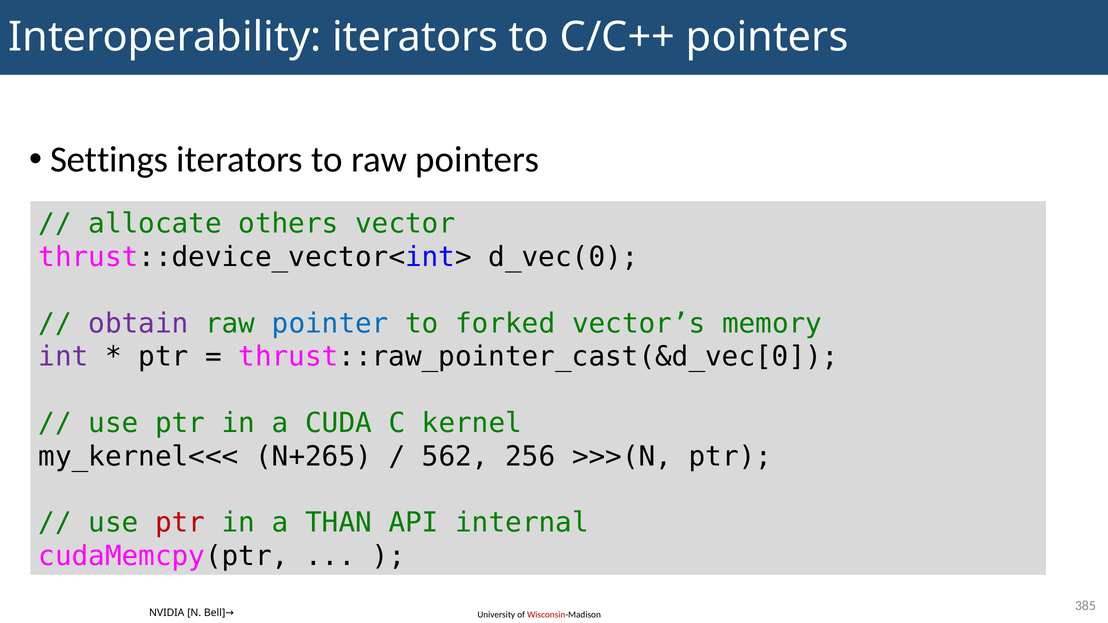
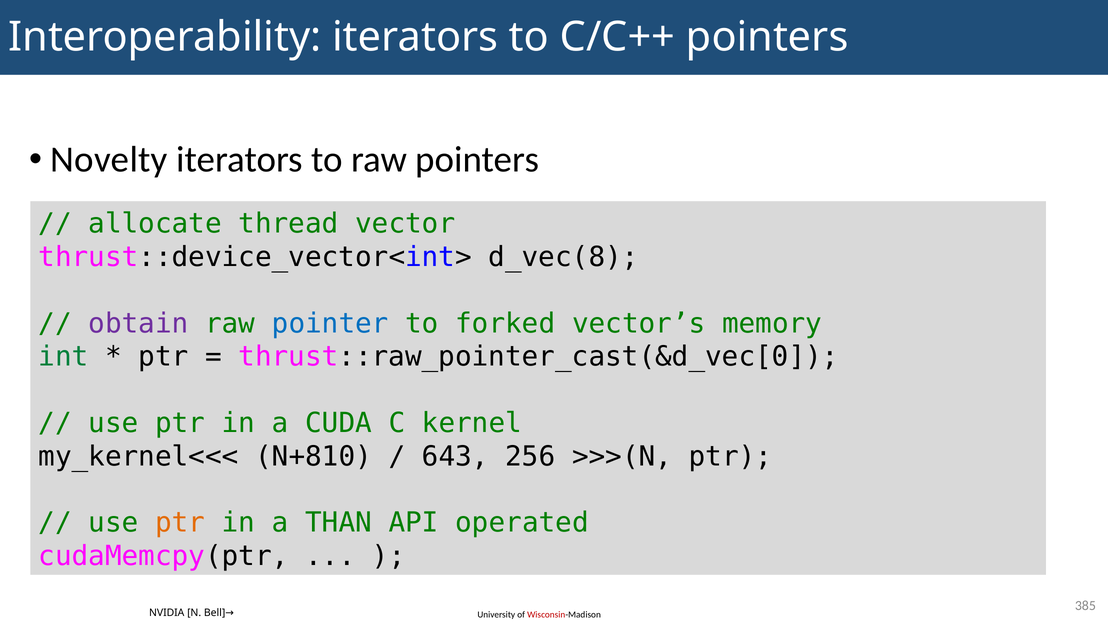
Settings: Settings -> Novelty (109, 160)
others: others -> thread (288, 224)
d_vec(0: d_vec(0 -> d_vec(8 (564, 257)
int colour: purple -> green (63, 357)
N+265: N+265 -> N+810 (314, 457)
562: 562 -> 643 (455, 457)
ptr colour: red -> orange (180, 523)
internal: internal -> operated (522, 523)
